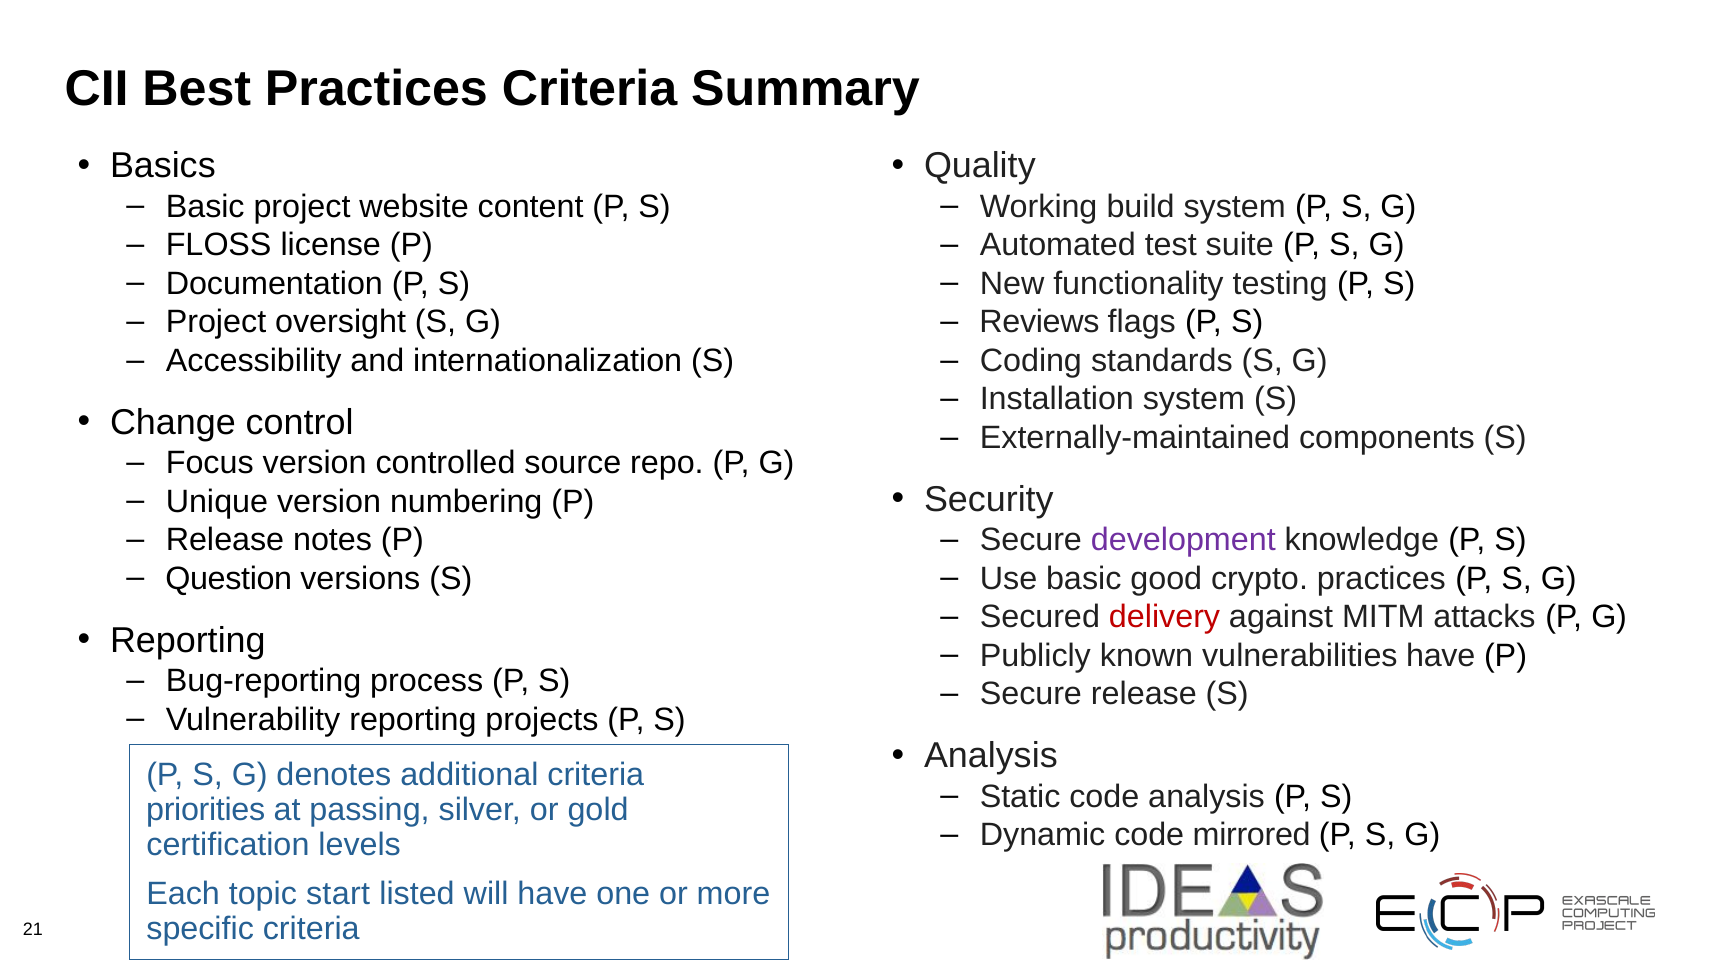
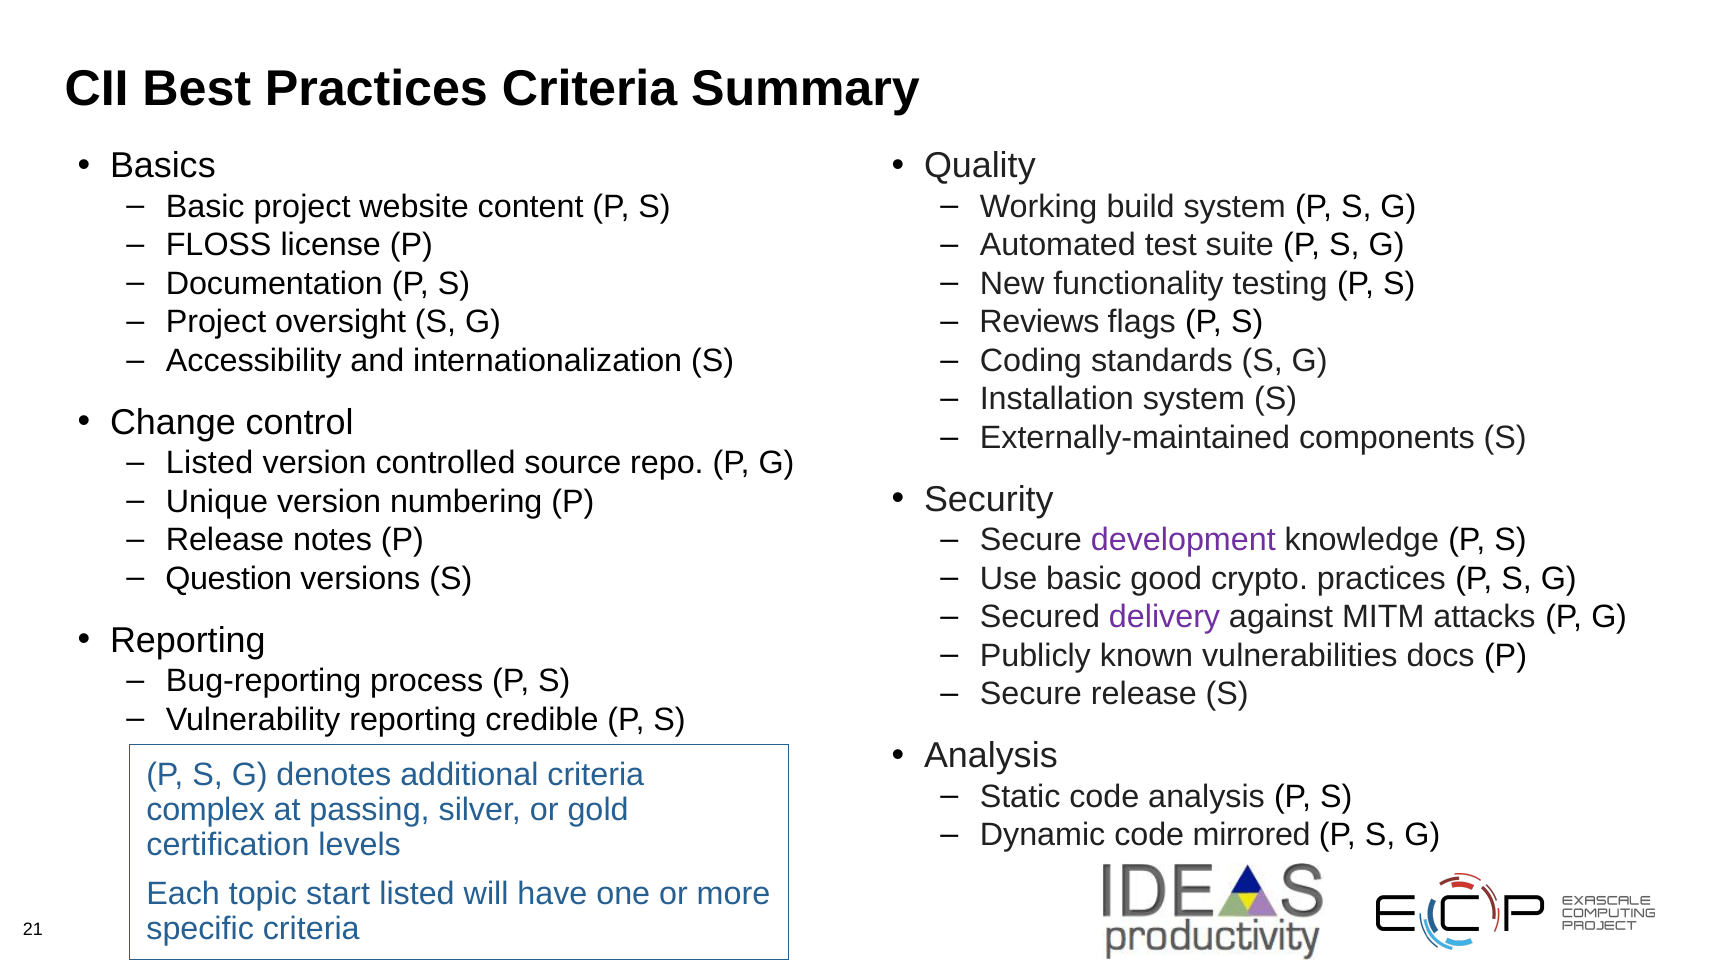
Focus: Focus -> Listed (210, 463)
delivery colour: red -> purple (1165, 617)
vulnerabilities have: have -> docs (1441, 655)
projects: projects -> credible (542, 719)
priorities: priorities -> complex (206, 810)
